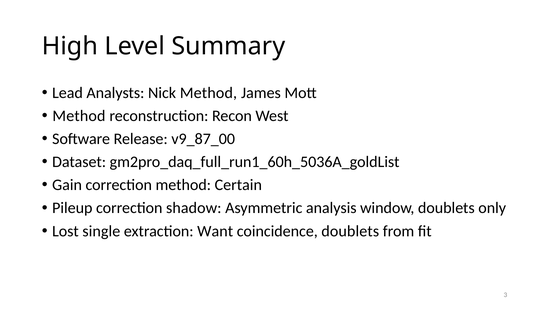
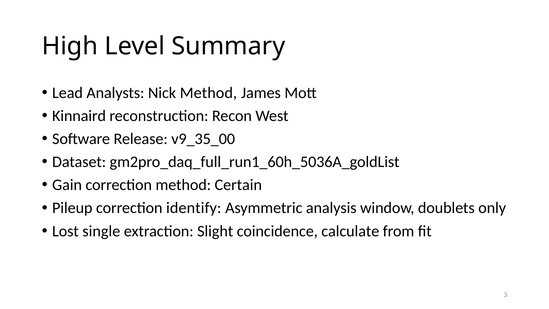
Method: Method -> Kinnaird (79, 116)
v9_87_00: v9_87_00 -> v9_35_00 (203, 139)
shadow: shadow -> identify (194, 208)
Want: Want -> Slight (215, 231)
coincidence doublets: doublets -> calculate (350, 231)
